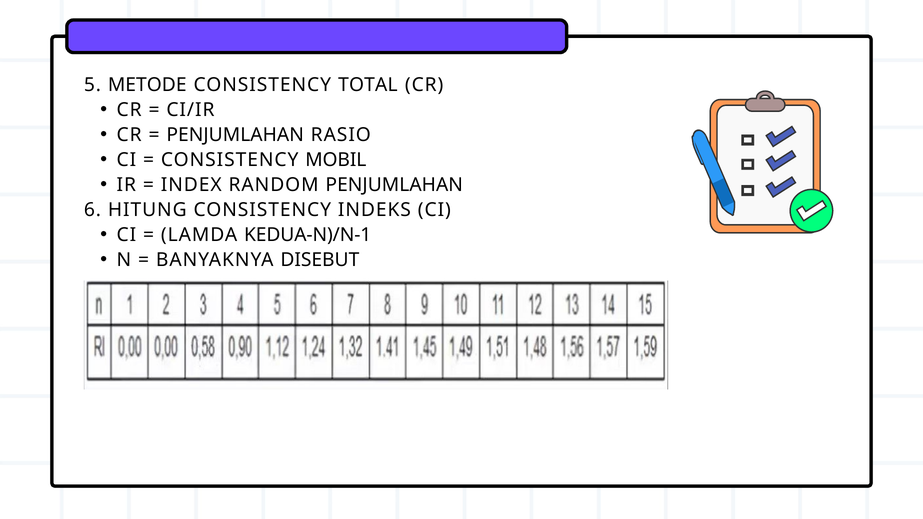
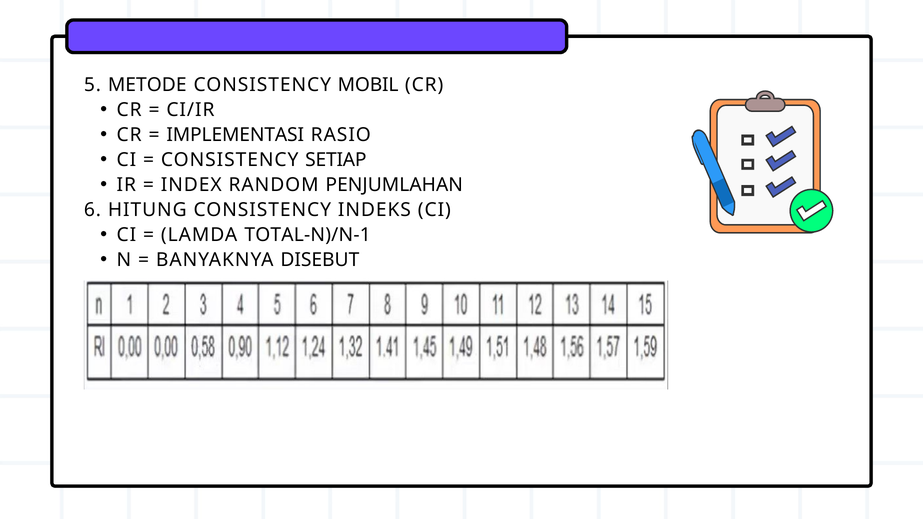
TOTAL: TOTAL -> MOBIL (368, 85)
PENJUMLAHAN: PENJUMLAHAN -> IMPLEMENTASI (235, 135)
MOBIL: MOBIL -> SETIAP (336, 160)
KEDUA-N)/N-1: KEDUA-N)/N-1 -> TOTAL-N)/N-1 (308, 235)
